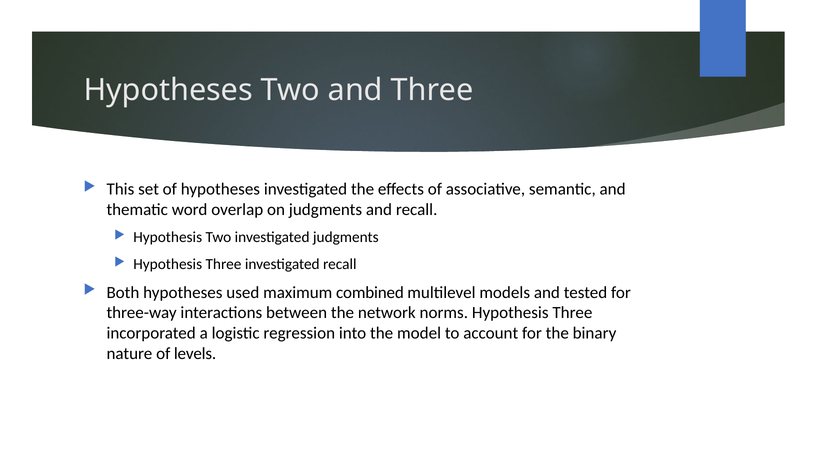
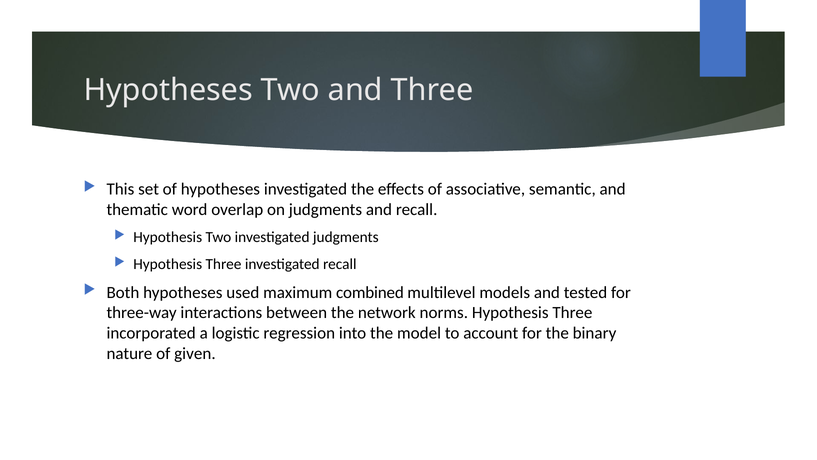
levels: levels -> given (195, 353)
